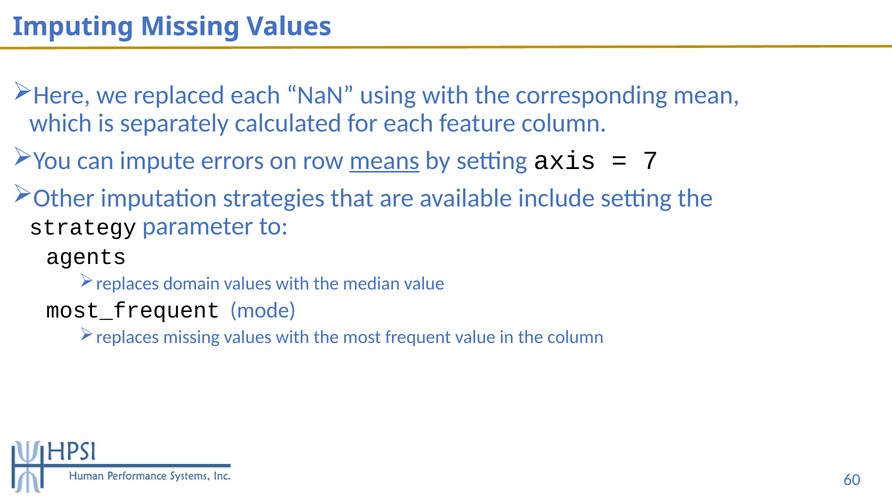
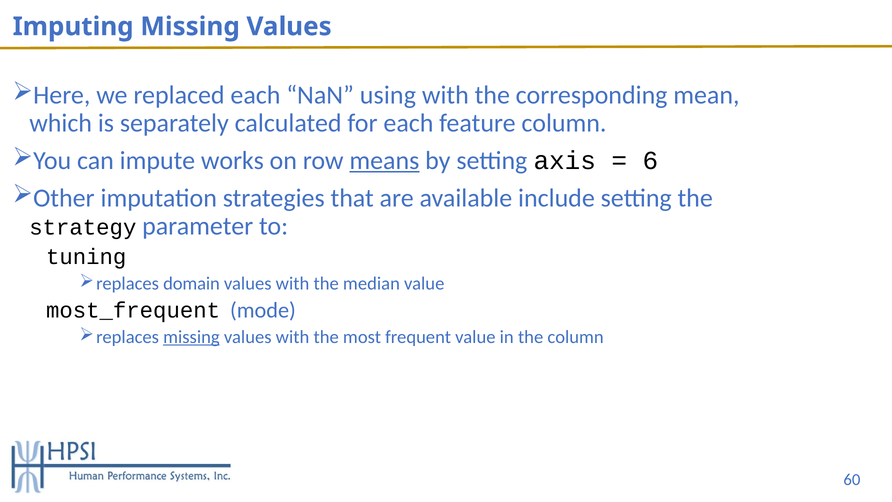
errors: errors -> works (232, 161)
7: 7 -> 6 (650, 161)
agents: agents -> tuning (86, 257)
missing underline: none -> present (191, 337)
